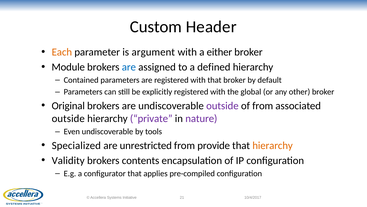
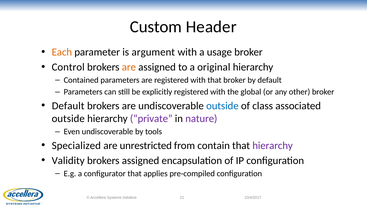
either: either -> usage (219, 52)
Module: Module -> Control (68, 67)
are colour: blue -> orange (129, 67)
defined: defined -> original (214, 67)
Original: Original -> Default (68, 105)
outside colour: purple -> blue (222, 105)
of from: from -> class (263, 105)
provide: provide -> contain (214, 145)
hierarchy colour: orange -> purple (273, 145)
brokers contents: contents -> assigned (141, 160)
